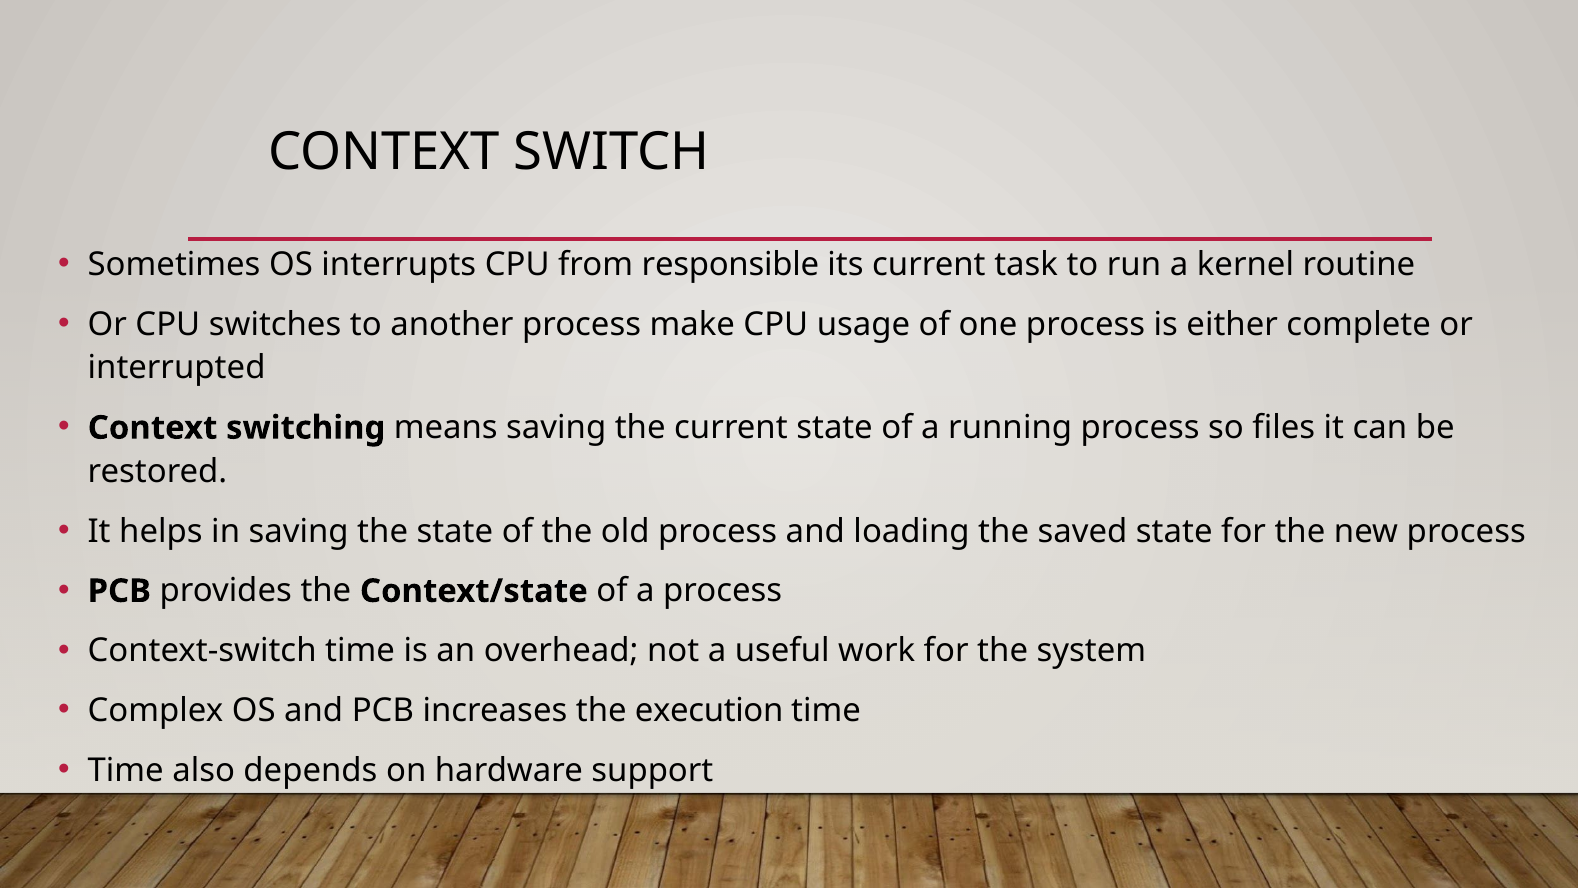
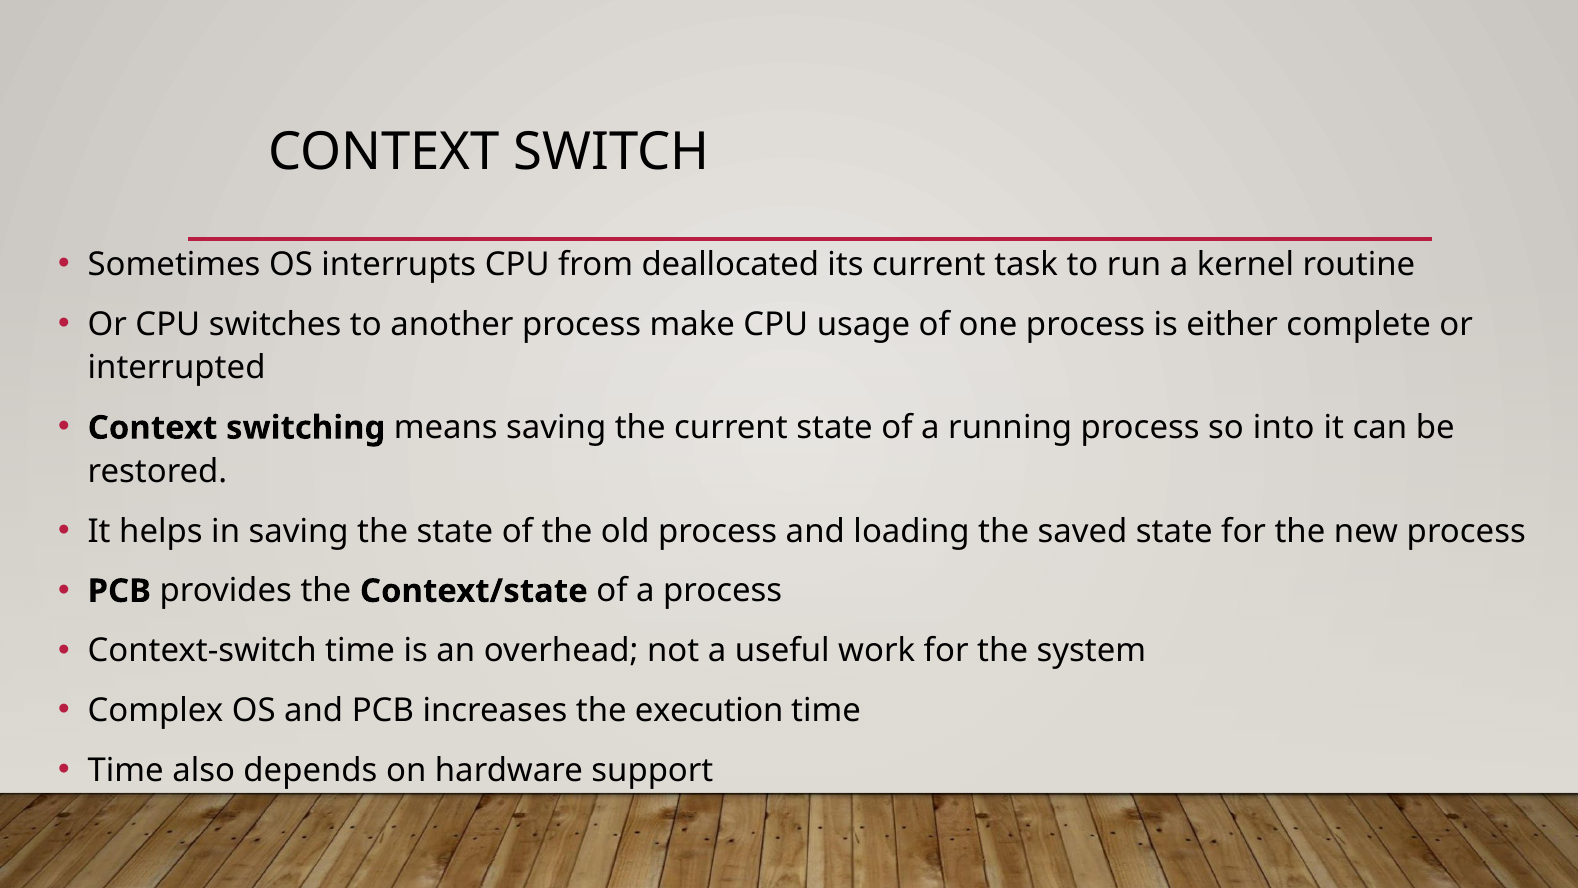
responsible: responsible -> deallocated (730, 265)
files: files -> into (1284, 428)
